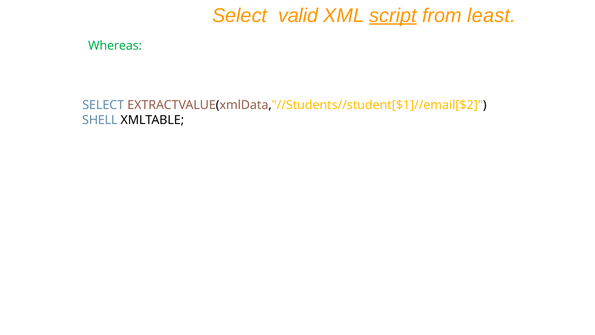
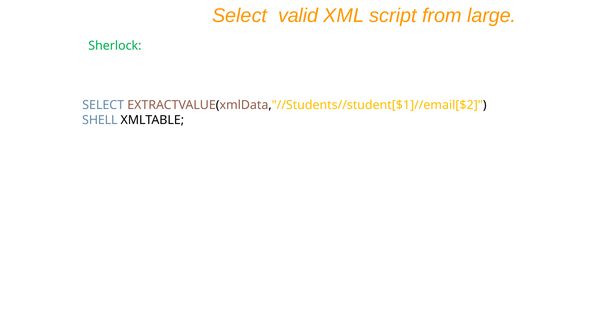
script underline: present -> none (393, 15)
least: least -> large (492, 15)
Whereas: Whereas -> Sherlock (115, 46)
